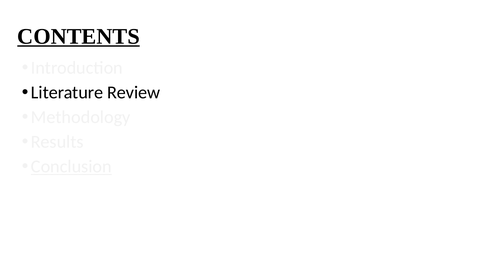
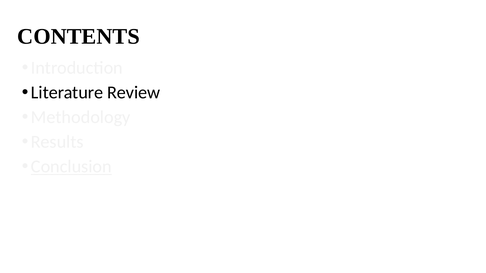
CONTENTS underline: present -> none (79, 37)
